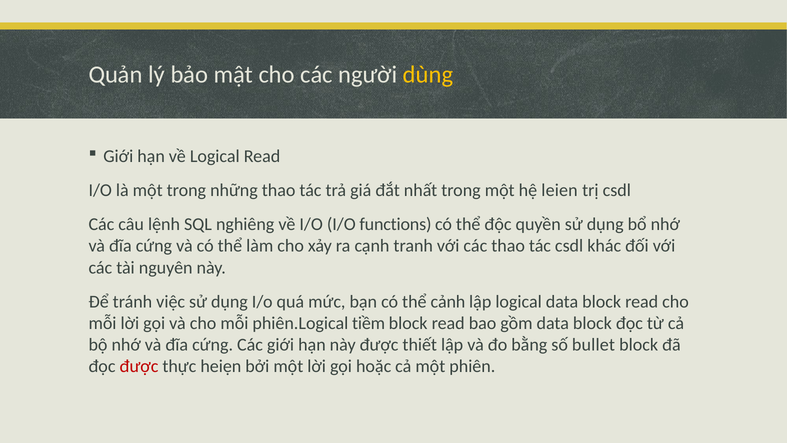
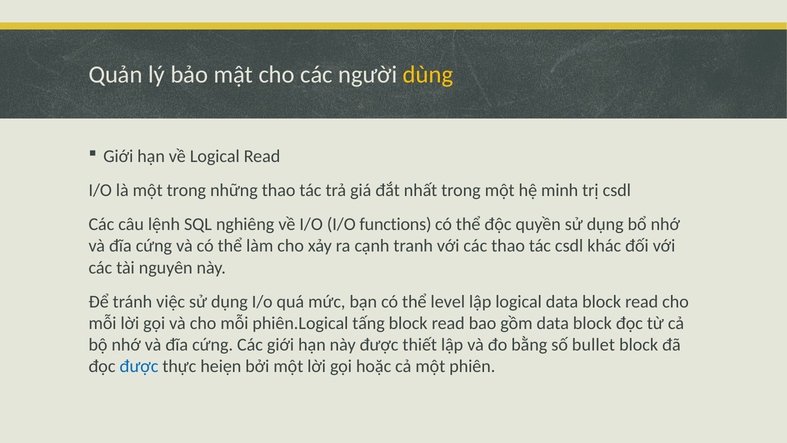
leien: leien -> minh (560, 190)
cảnh: cảnh -> level (448, 301)
tiềm: tiềm -> tấng (369, 323)
được colour: red -> blue (139, 366)
